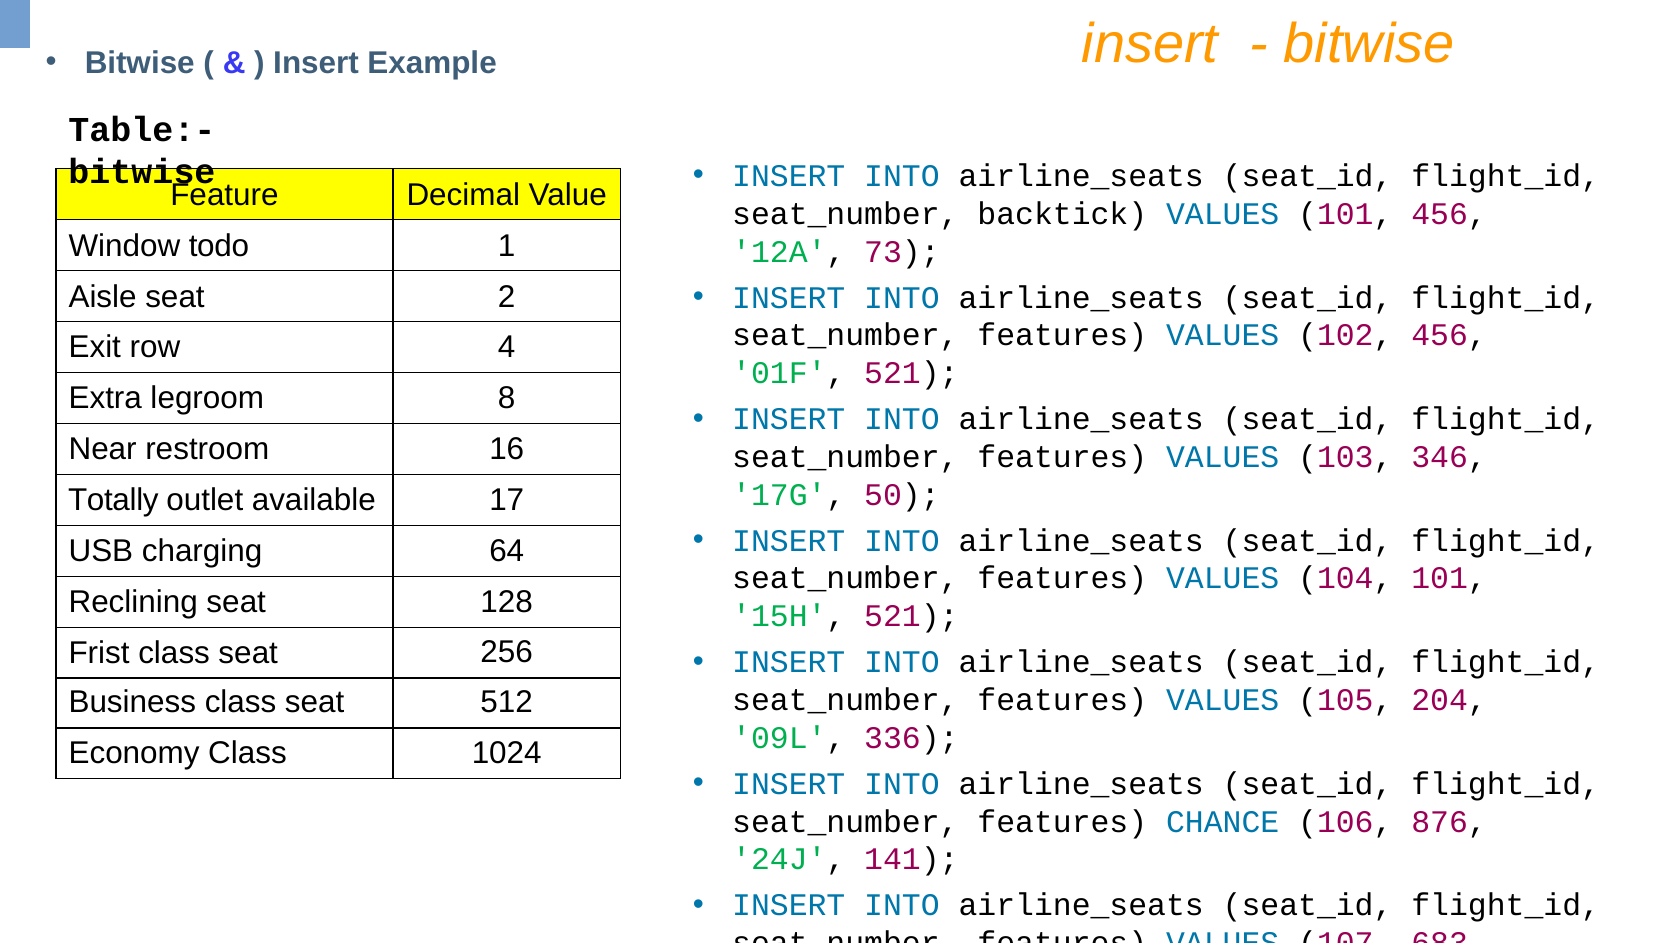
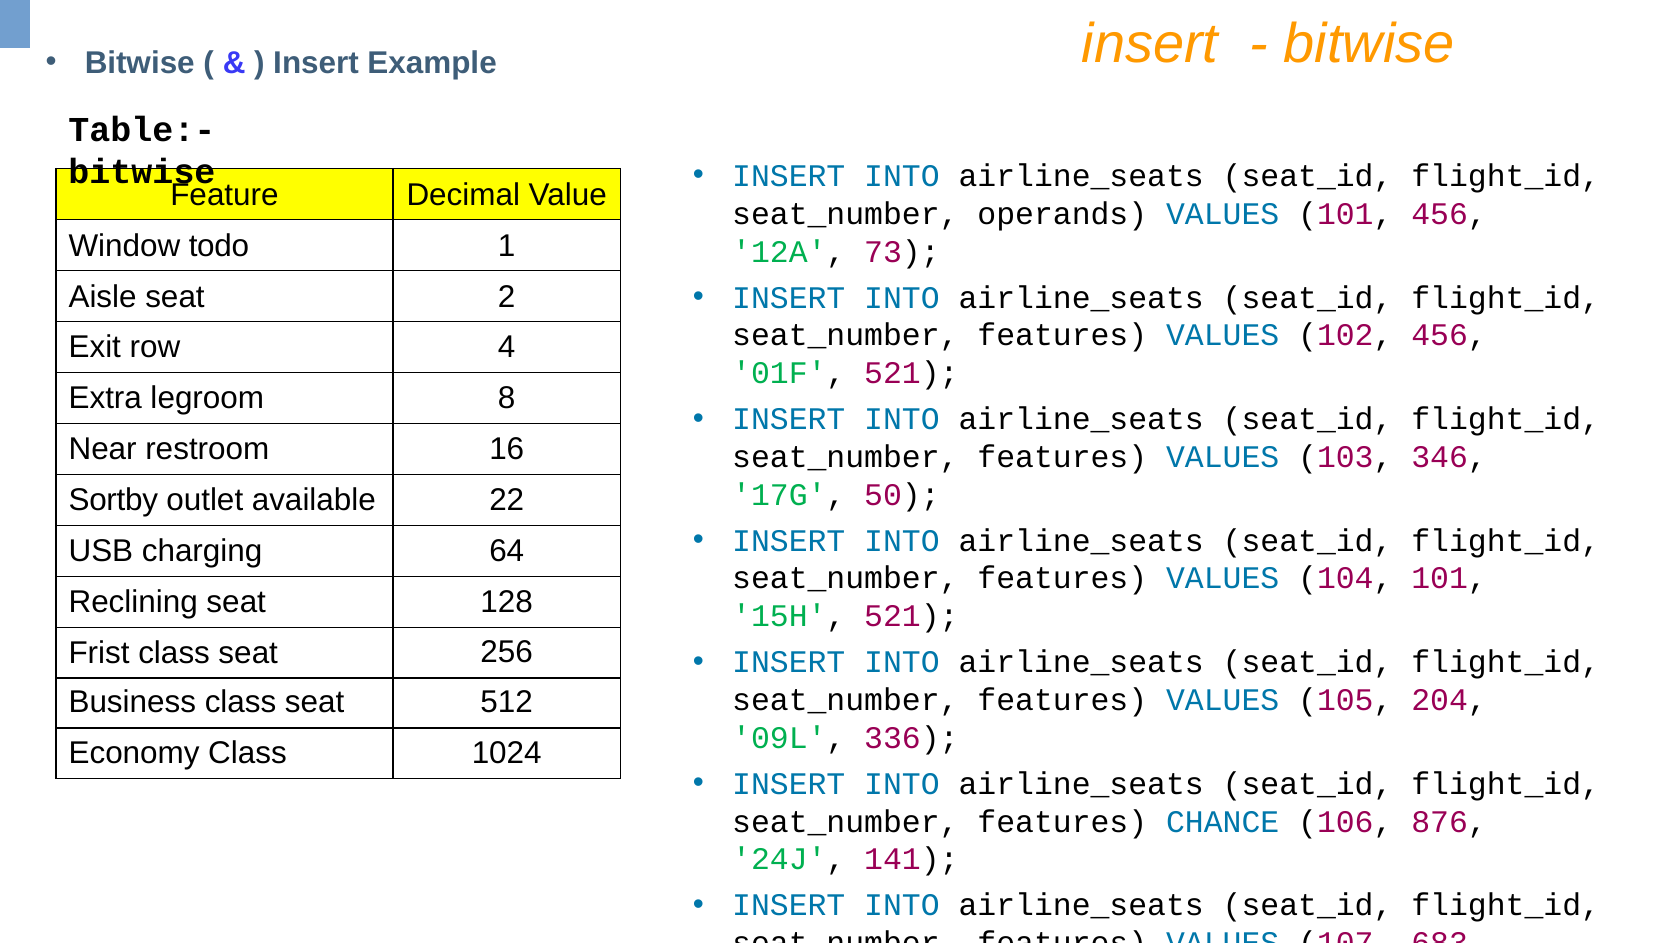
backtick: backtick -> operands (1062, 214)
Totally: Totally -> Sortby (113, 501)
17: 17 -> 22 (507, 501)
